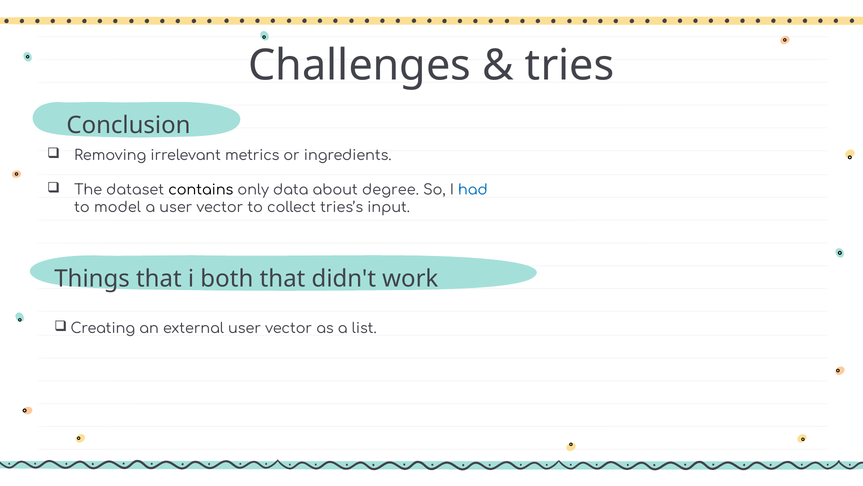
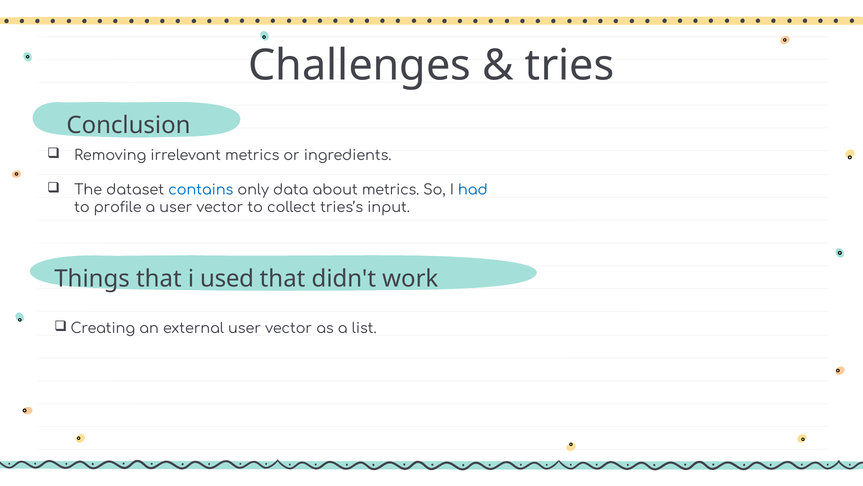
contains colour: black -> blue (201, 190)
about degree: degree -> metrics (391, 190)
model: model -> profile (118, 207)
both: both -> used (227, 279)
